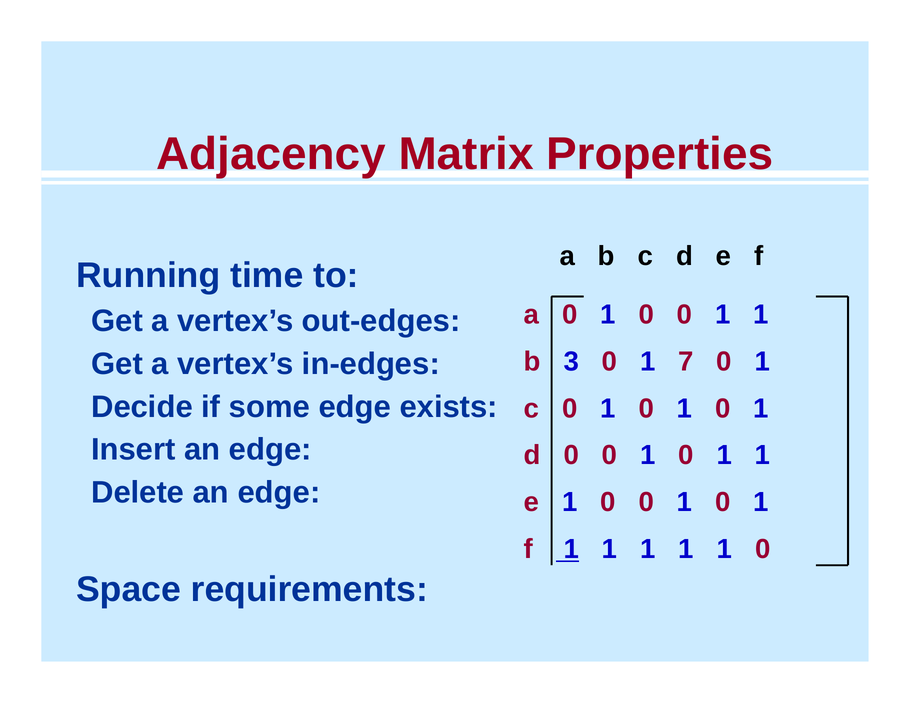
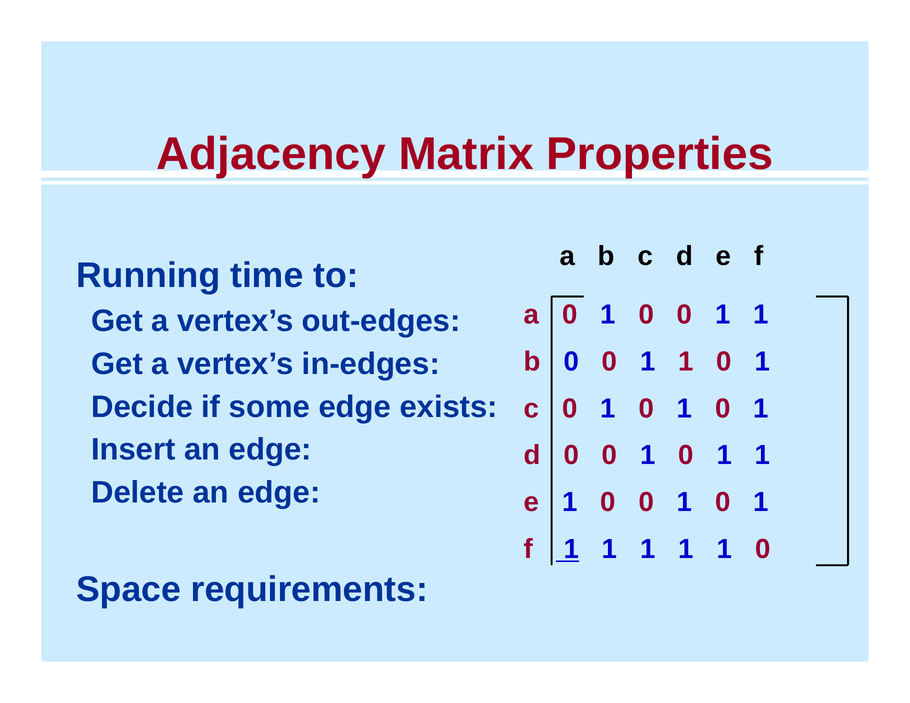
b 3: 3 -> 0 (571, 362)
7: 7 -> 1 (686, 362)
